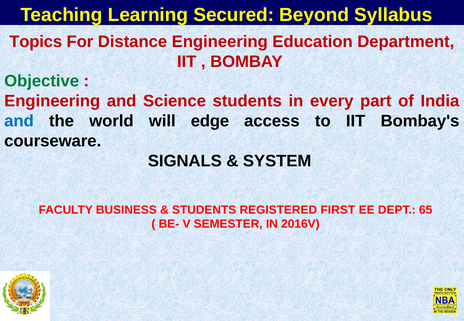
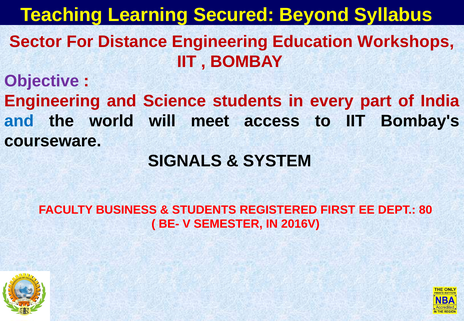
Topics: Topics -> Sector (36, 42)
Department: Department -> Workshops (406, 42)
Objective colour: green -> purple (42, 81)
edge: edge -> meet (210, 121)
65: 65 -> 80 (426, 210)
